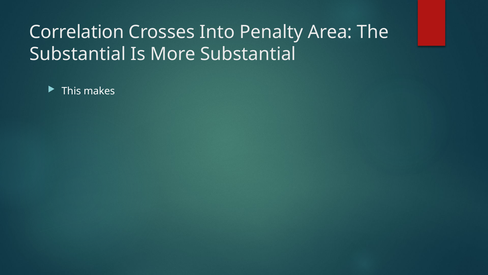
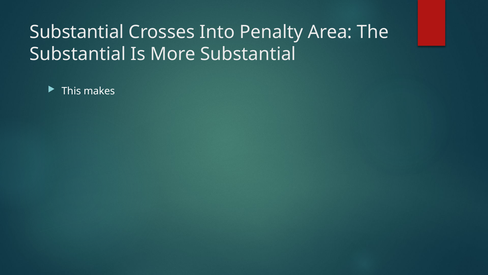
Correlation: Correlation -> Substantial (77, 32)
